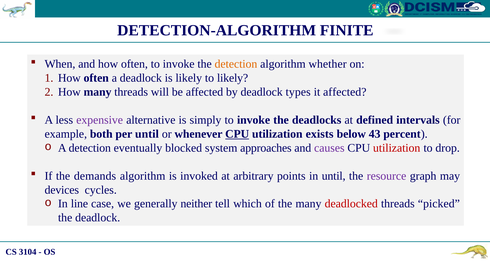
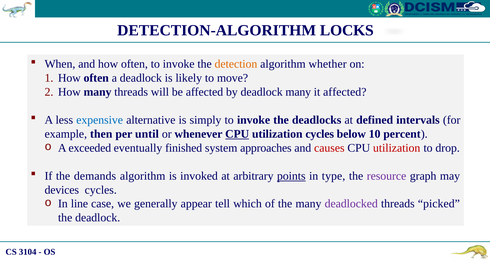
FINITE: FINITE -> LOCKS (347, 30)
to likely: likely -> move (233, 78)
deadlock types: types -> many (298, 92)
expensive colour: purple -> blue (100, 120)
both: both -> then (101, 134)
utilization exists: exists -> cycles (320, 134)
43: 43 -> 10 (375, 134)
A detection: detection -> exceeded (90, 148)
blocked: blocked -> finished (184, 148)
causes colour: purple -> red (329, 148)
points underline: none -> present (291, 176)
in until: until -> type (334, 176)
neither: neither -> appear (196, 204)
deadlocked colour: red -> purple (351, 204)
